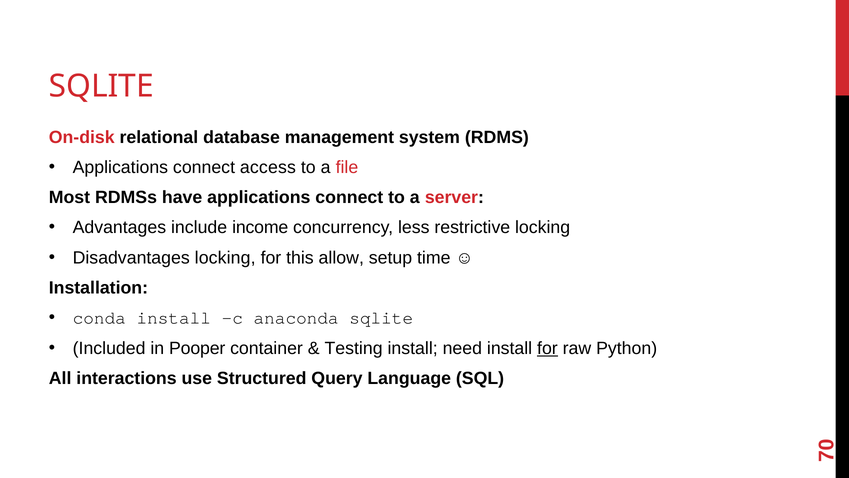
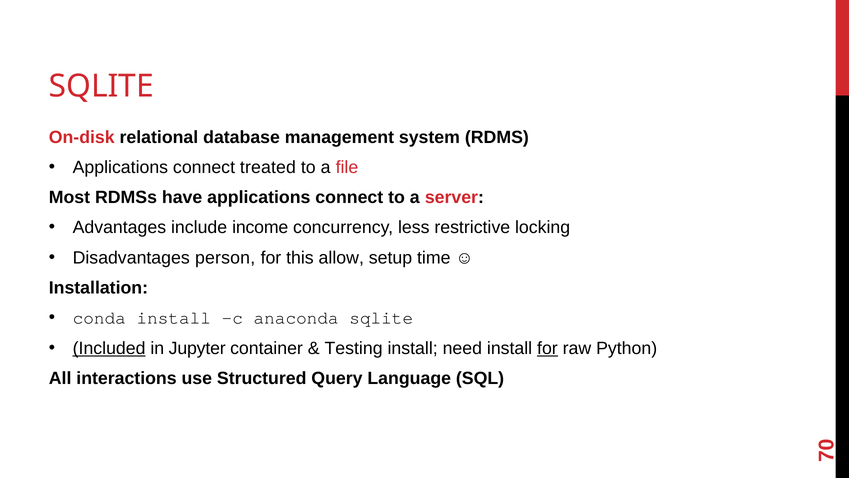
access: access -> treated (268, 167)
Disadvantages locking: locking -> person (225, 258)
Included underline: none -> present (109, 348)
Pooper: Pooper -> Jupyter (197, 348)
